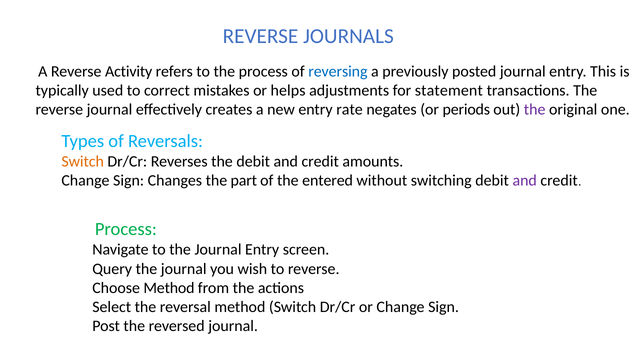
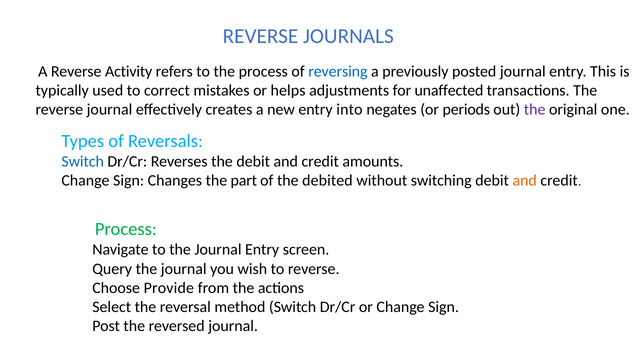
statement: statement -> unaffected (449, 91)
rate: rate -> into (349, 110)
Switch colour: orange -> blue (83, 162)
entered: entered -> debited (327, 181)
and colour: purple -> orange (525, 181)
Choose Method: Method -> Provide (169, 288)
